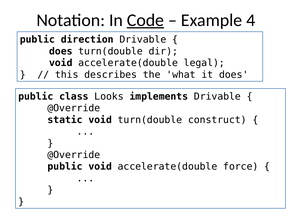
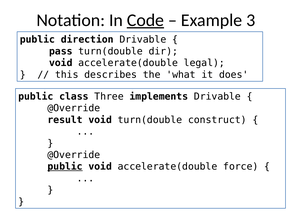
4: 4 -> 3 (251, 20)
does: does -> pass (61, 51)
Looks: Looks -> Three (109, 97)
static: static -> result (65, 120)
public underline: none -> present (65, 167)
